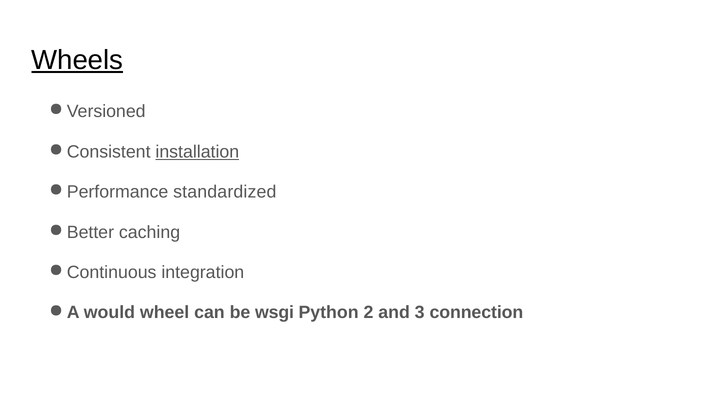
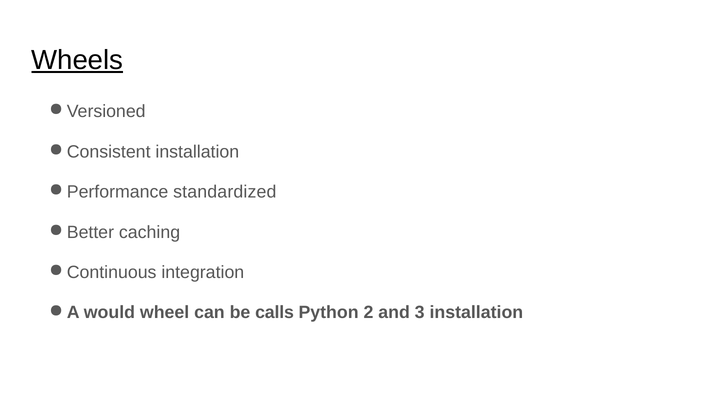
installation underline: present -> none (197, 152)
wsgi: wsgi -> calls (275, 313)
3 connection: connection -> installation (476, 313)
